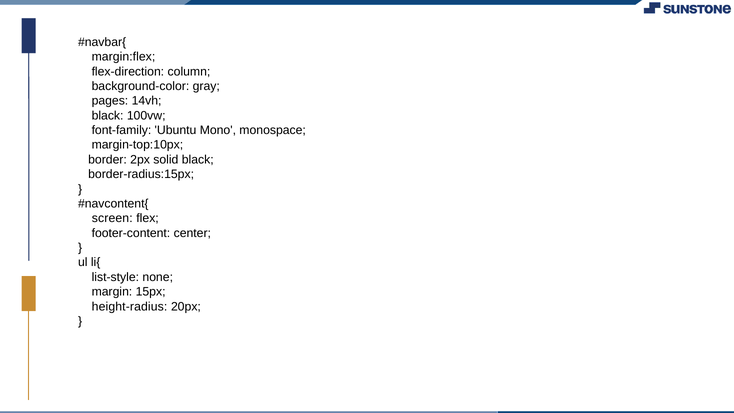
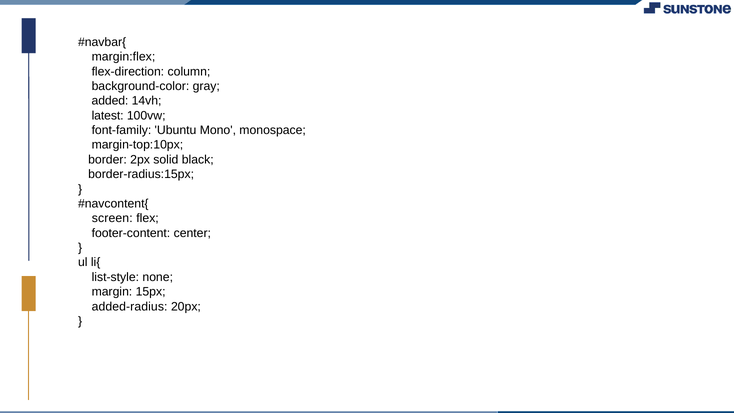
pages: pages -> added (110, 101)
black: black -> latest (108, 116)
height-radius: height-radius -> added-radius (130, 306)
